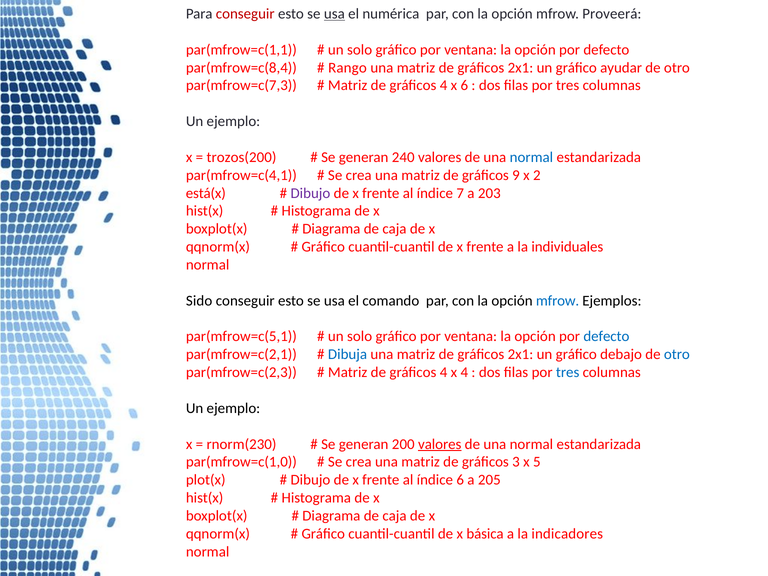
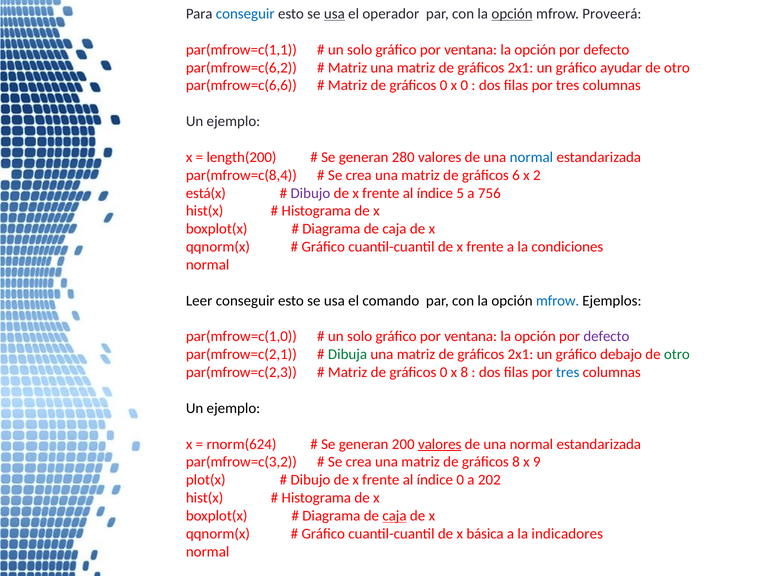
conseguir colour: red -> blue (245, 14)
numérica: numérica -> operador (391, 14)
opción underline: none -> present (512, 14)
par(mfrow=c(8,4: par(mfrow=c(8,4 -> par(mfrow=c(6,2 (241, 68)
Rango: Rango -> Matriz (348, 68)
par(mfrow=c(7,3: par(mfrow=c(7,3 -> par(mfrow=c(6,6 (241, 86)
4: 4 -> 0 (444, 86)
x 6: 6 -> 0 (464, 86)
trozos(200: trozos(200 -> length(200 (242, 157)
240: 240 -> 280 (403, 157)
par(mfrow=c(4,1: par(mfrow=c(4,1 -> par(mfrow=c(8,4 (241, 175)
9: 9 -> 6 (516, 175)
7: 7 -> 5 (460, 193)
203: 203 -> 756 (489, 193)
individuales: individuales -> condiciones (567, 247)
Sido: Sido -> Leer (199, 301)
par(mfrow=c(5,1: par(mfrow=c(5,1 -> par(mfrow=c(1,0 (241, 337)
defecto colour: blue -> purple (606, 337)
Dibuja colour: blue -> green (348, 354)
otro colour: blue -> green (677, 354)
4: 4 -> 0 (444, 372)
x 4: 4 -> 8 (464, 372)
rnorm(230: rnorm(230 -> rnorm(624 (241, 444)
par(mfrow=c(1,0: par(mfrow=c(1,0 -> par(mfrow=c(3,2 (241, 462)
gráficos 3: 3 -> 8 (516, 462)
5: 5 -> 9 (537, 462)
índice 6: 6 -> 0 (460, 480)
205: 205 -> 202 (489, 480)
caja underline: none -> present (395, 516)
